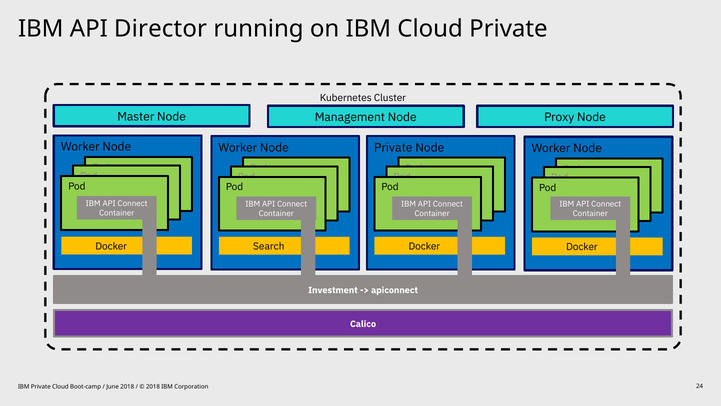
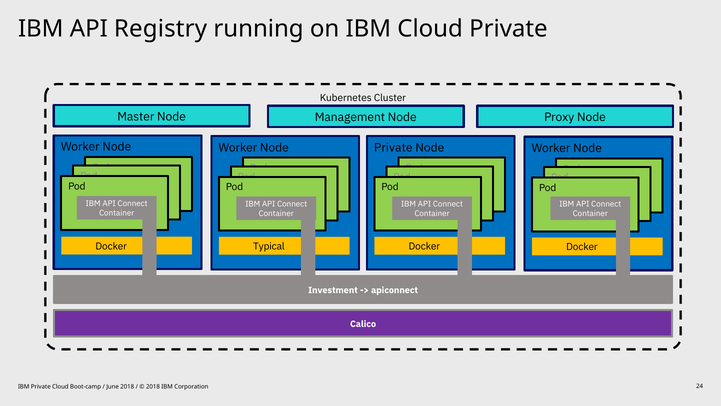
Director: Director -> Registry (161, 29)
Search: Search -> Typical (269, 246)
